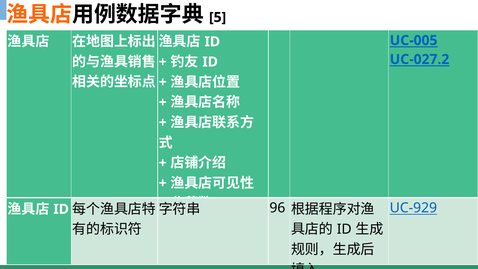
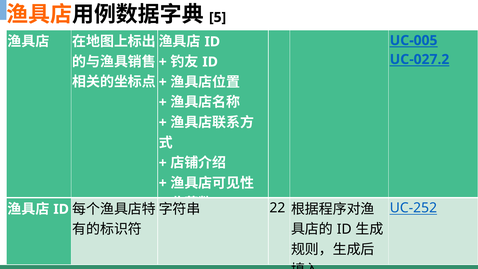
96: 96 -> 22 (277, 208)
UC-929: UC-929 -> UC-252 (413, 208)
